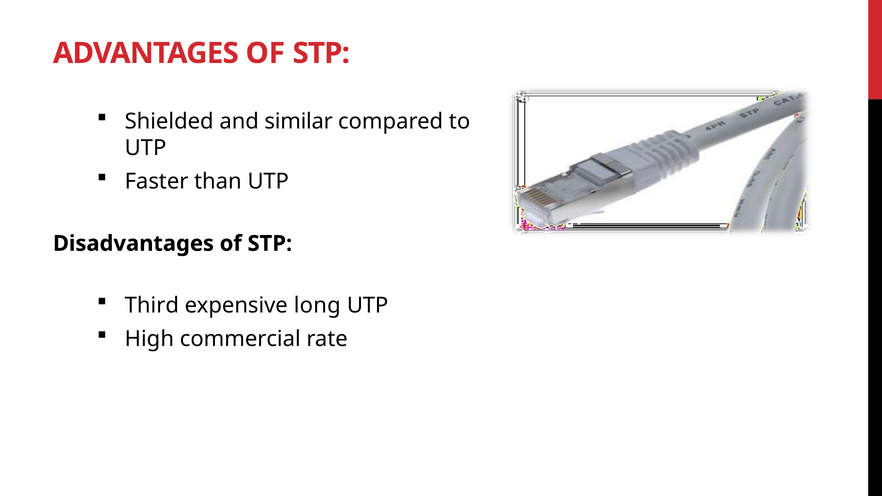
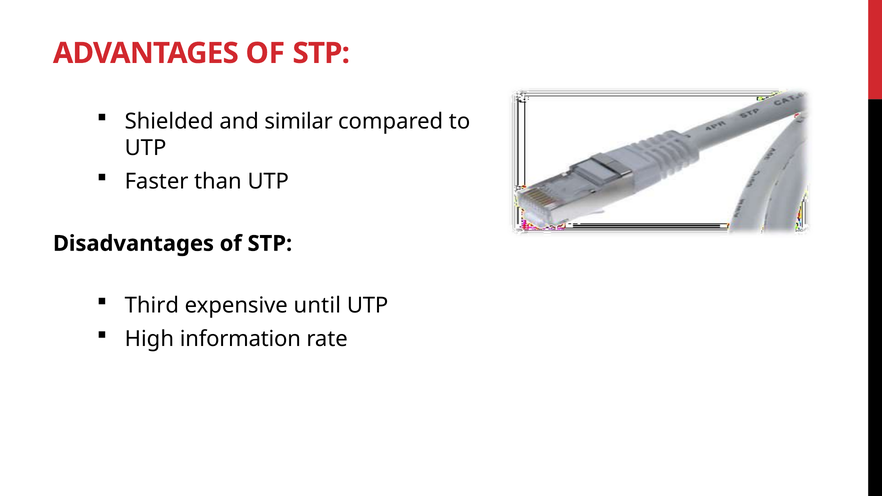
long: long -> until (317, 305)
commercial: commercial -> information (240, 339)
